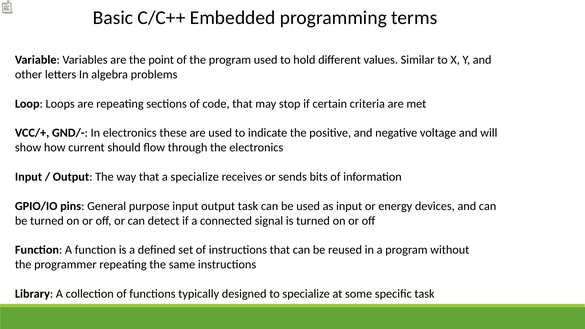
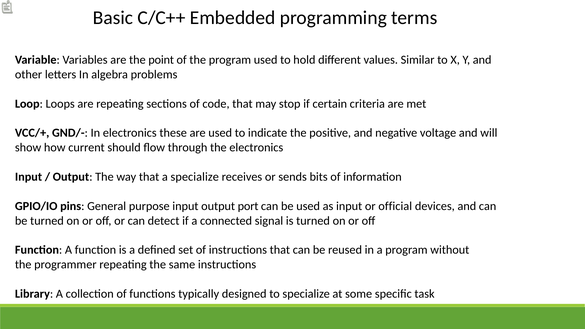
output task: task -> port (248, 206)
energy: energy -> official (395, 206)
